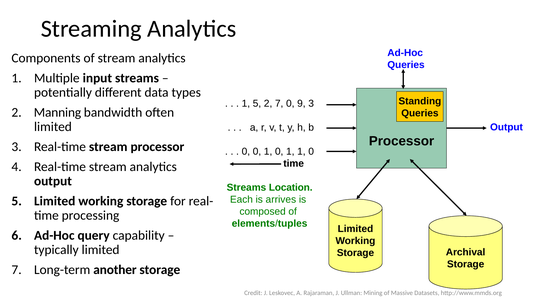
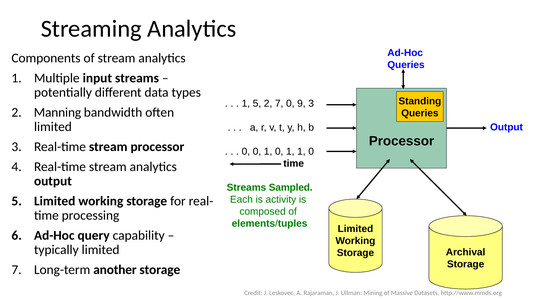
Location: Location -> Sampled (291, 188)
arrives: arrives -> activity (281, 200)
